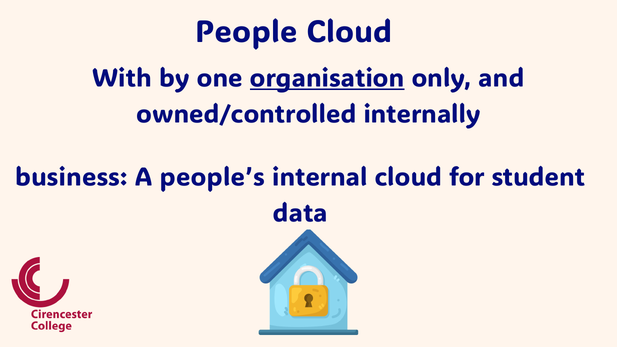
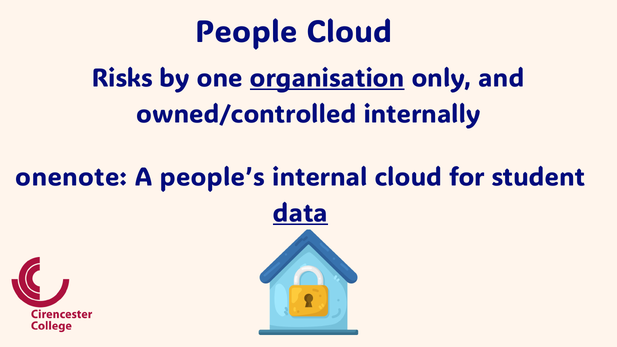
With: With -> Risks (122, 78)
business: business -> onenote (71, 177)
data underline: none -> present (300, 213)
